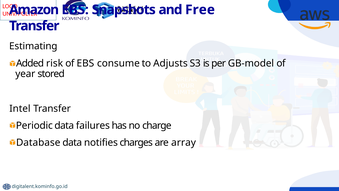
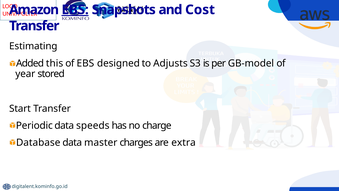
EBS underline: none -> present (75, 10)
Free: Free -> Cost (200, 10)
risk: risk -> this (55, 63)
consume: consume -> designed (118, 63)
Intel: Intel -> Start (20, 108)
failures: failures -> speeds (93, 125)
notifies: notifies -> master (101, 142)
array: array -> extra (184, 142)
